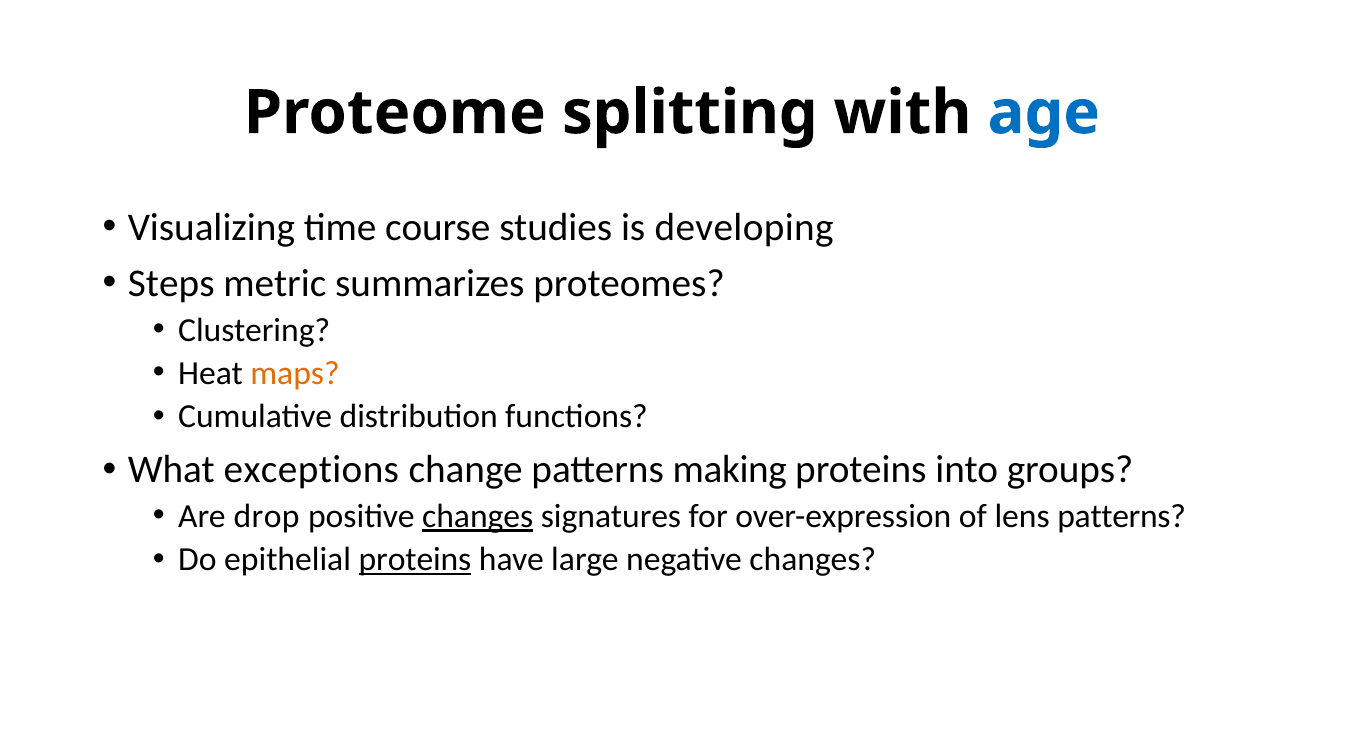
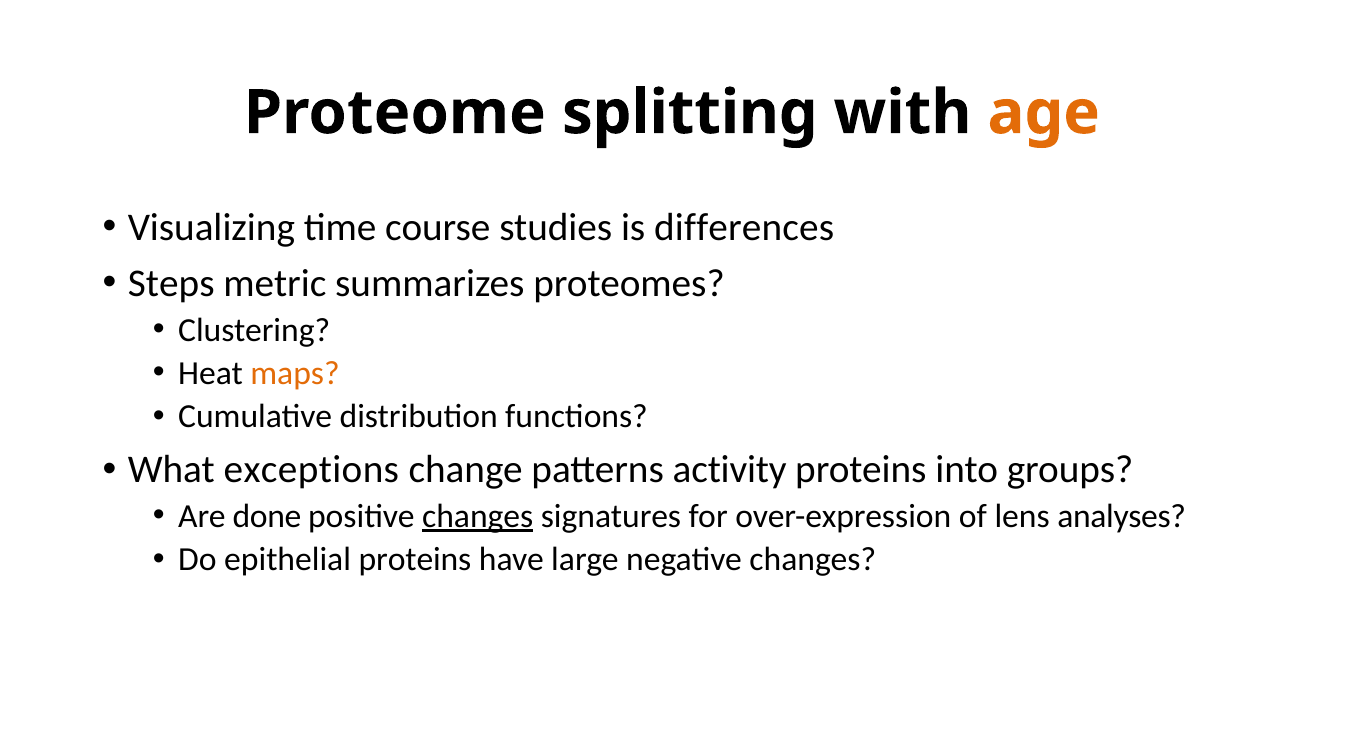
age colour: blue -> orange (1044, 113)
developing: developing -> differences (744, 227)
making: making -> activity (730, 470)
drop: drop -> done (267, 516)
lens patterns: patterns -> analyses (1122, 516)
proteins underline: present -> none (415, 560)
